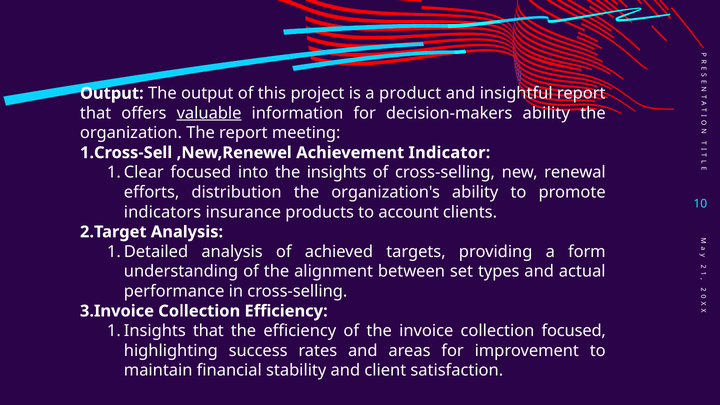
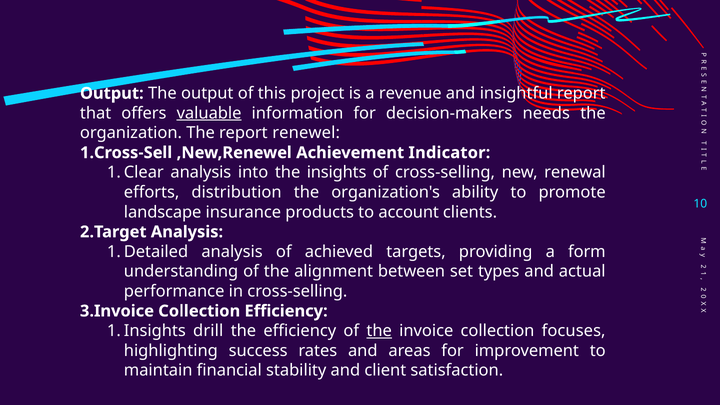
product: product -> revenue (410, 93)
decision-makers ability: ability -> needs (546, 113)
meeting: meeting -> renewel (306, 133)
focused: focused -> analysis (201, 172)
indicators: indicators -> landscape (163, 212)
that: that -> drill (208, 331)
the underline: none -> present (379, 331)
collection focused: focused -> focuses (574, 331)
